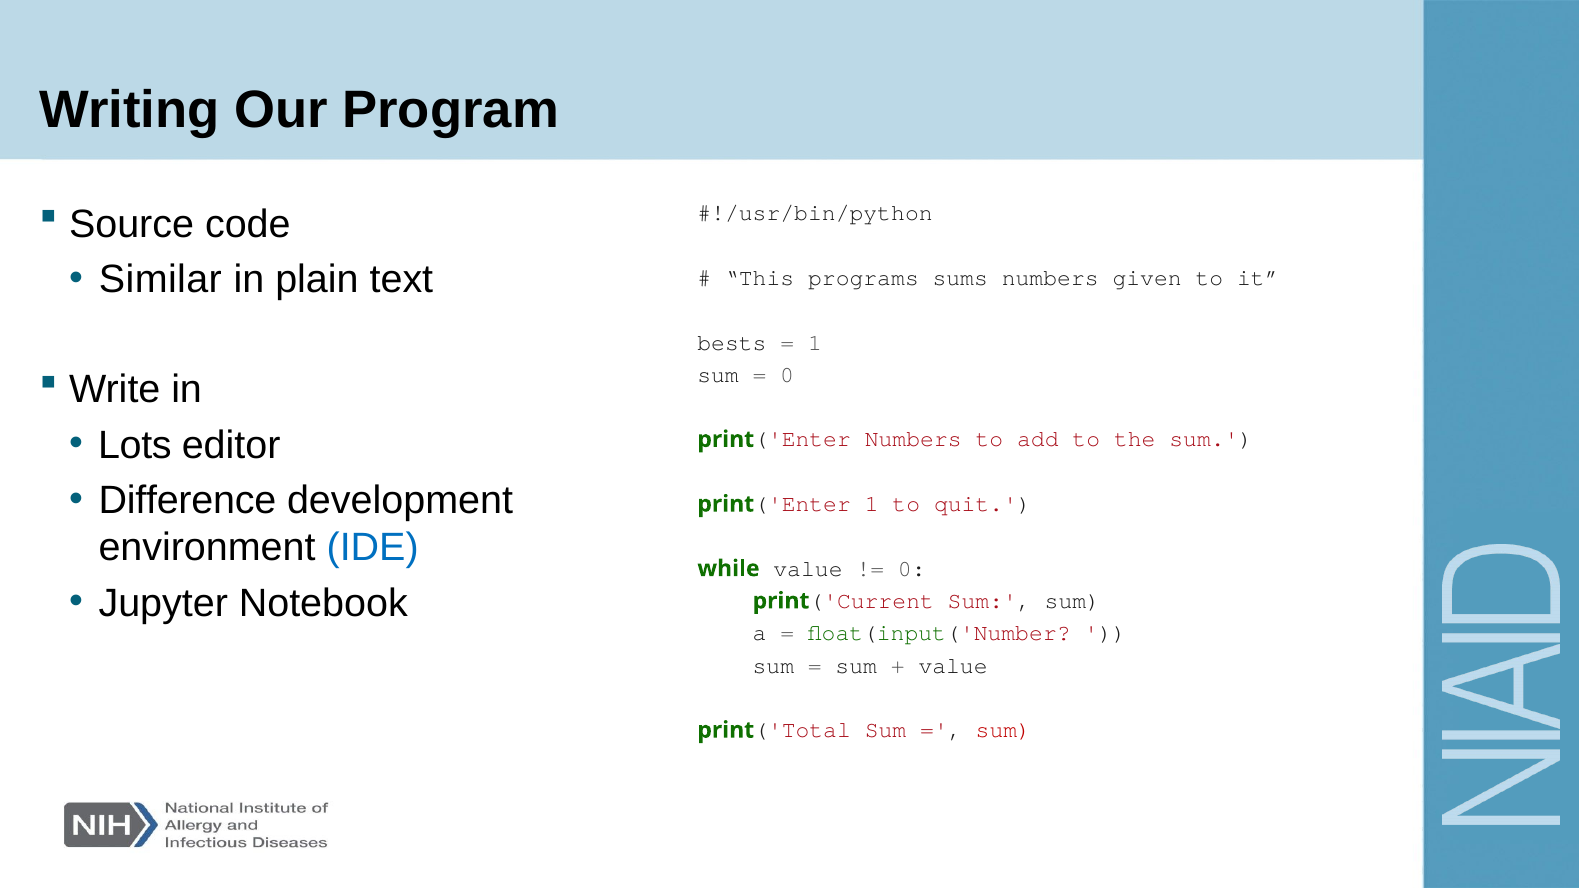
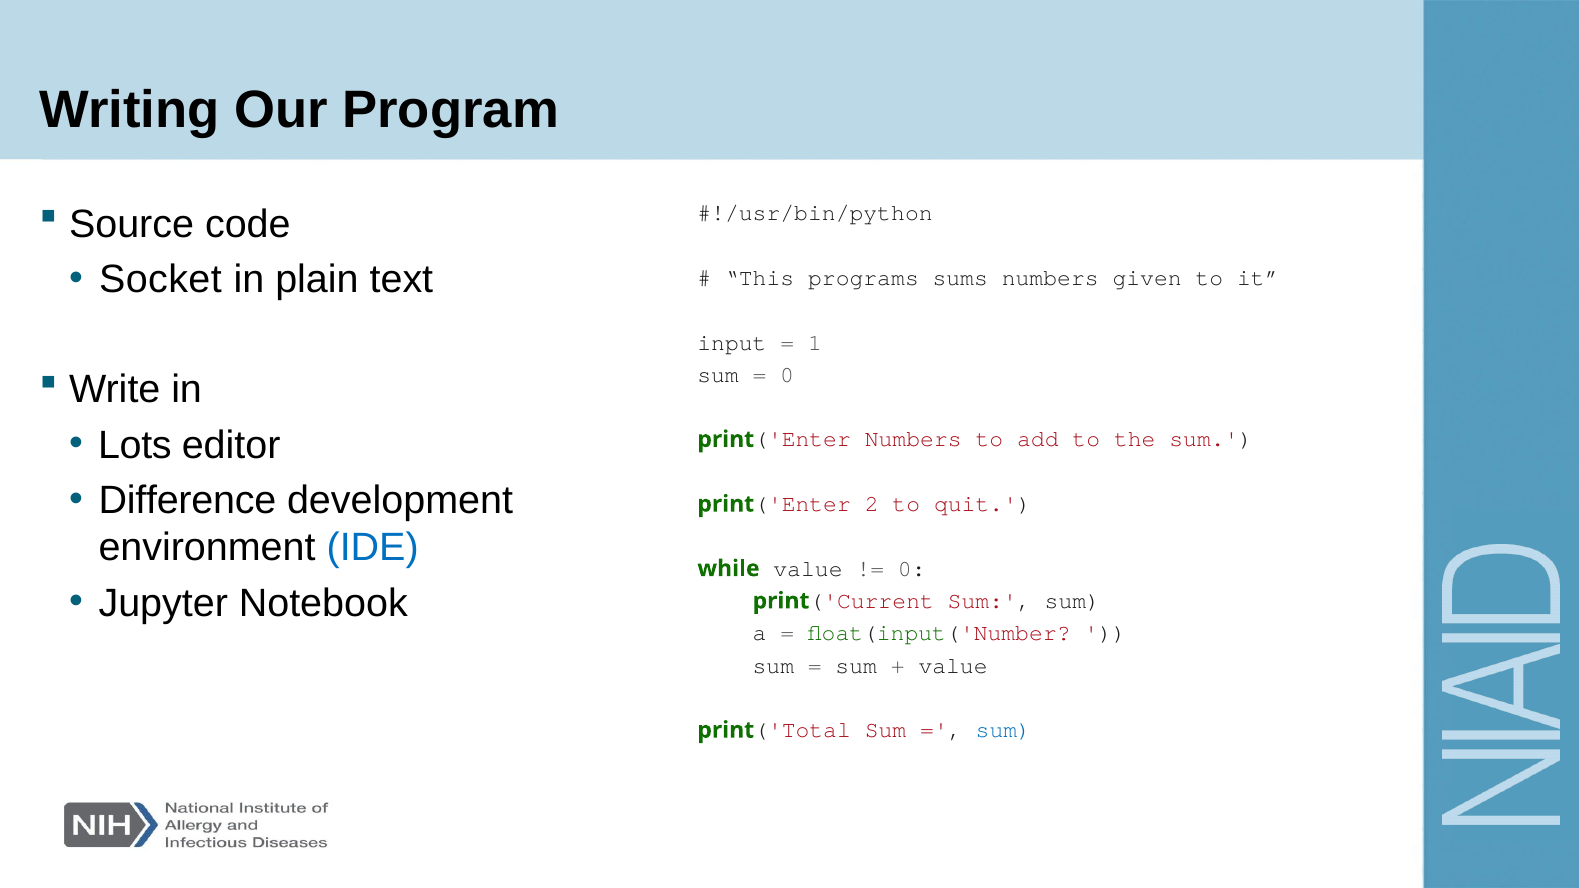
Similar: Similar -> Socket (160, 279)
bests: bests -> input (732, 342)
1: 1 -> 2 (872, 504)
sum colour: red -> blue (1003, 730)
